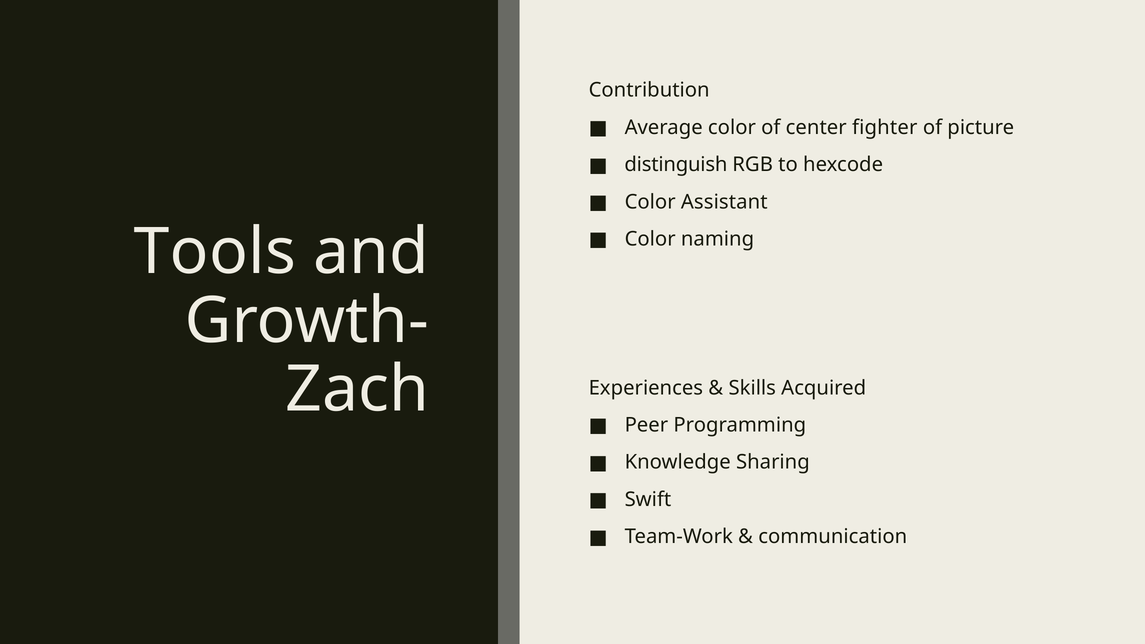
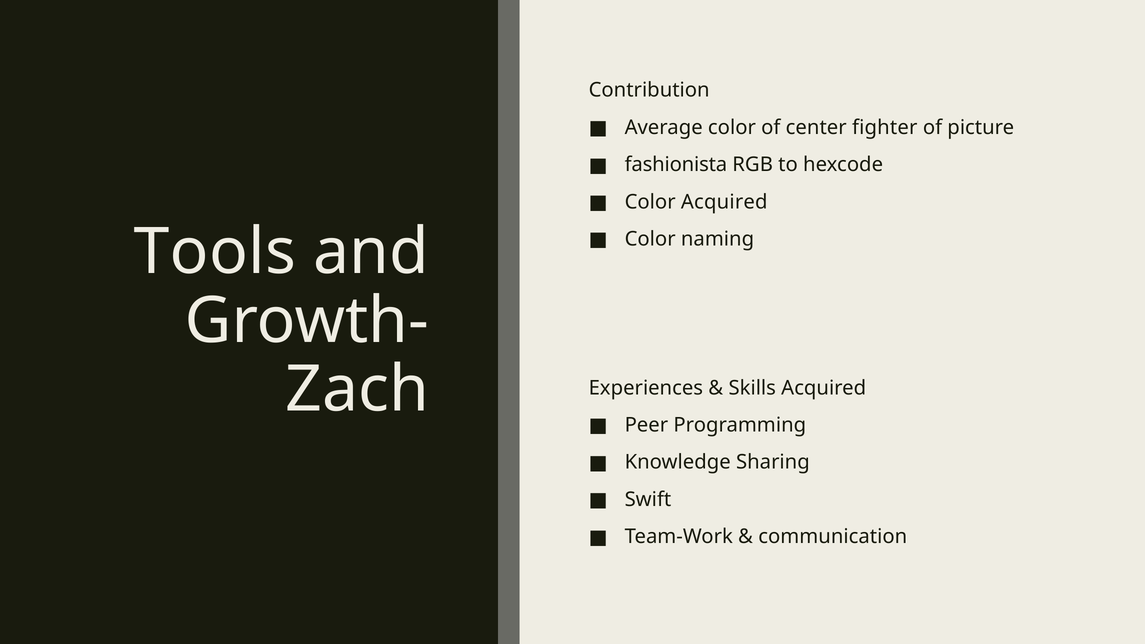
distinguish: distinguish -> fashionista (676, 165)
Color Assistant: Assistant -> Acquired (724, 202)
